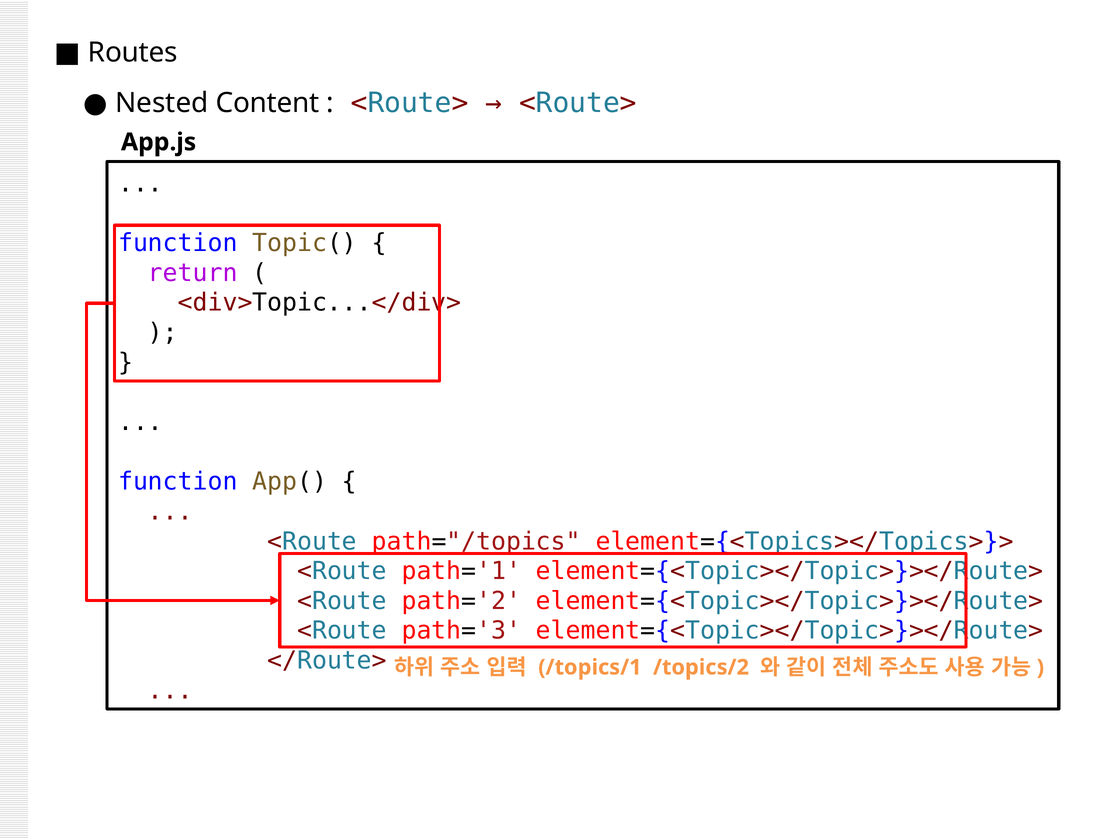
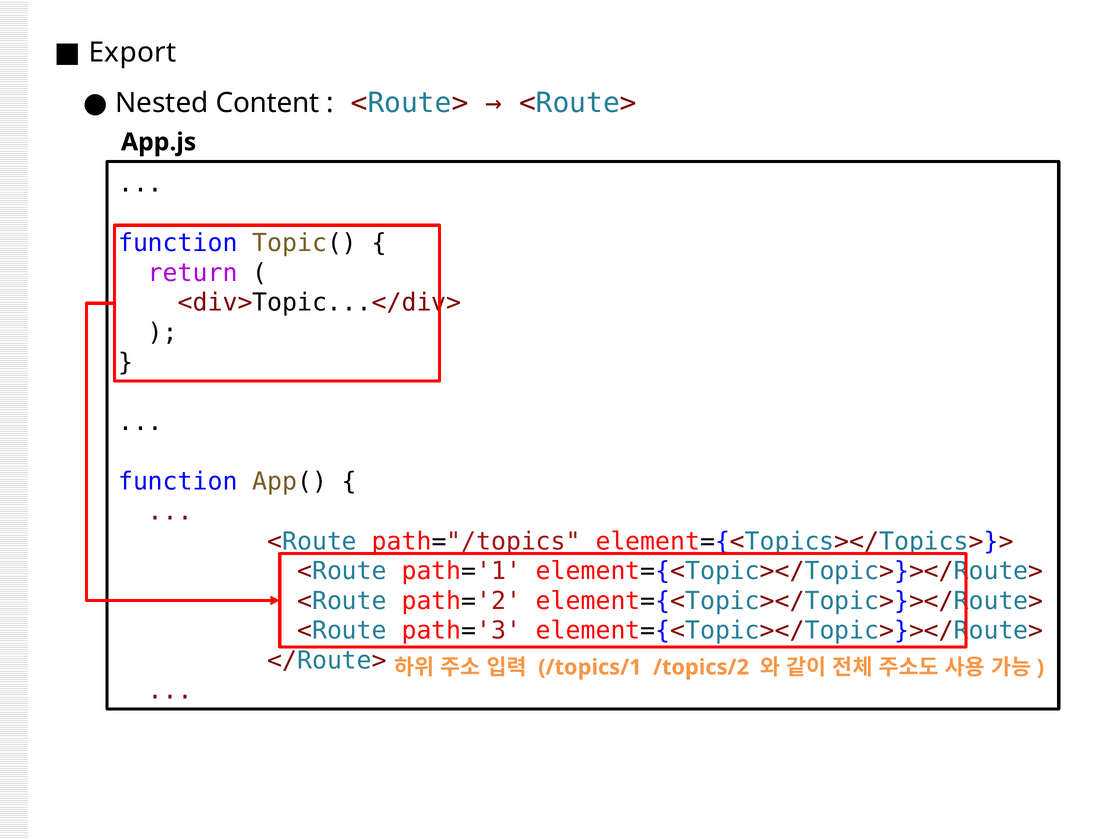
Routes: Routes -> Export (132, 53)
